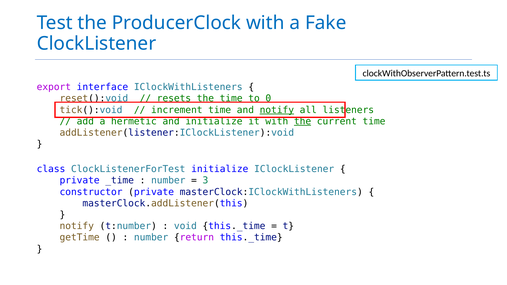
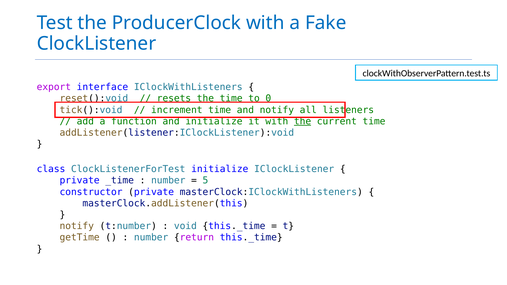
notify underline: present -> none (277, 110)
hermetic: hermetic -> function (134, 121)
3: 3 -> 5 (205, 181)
